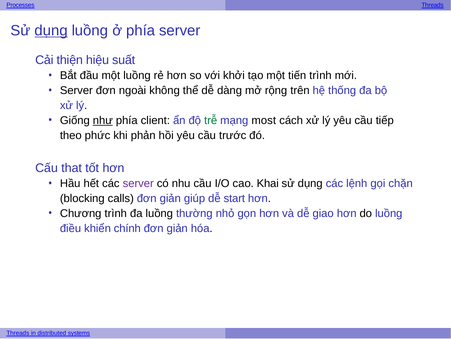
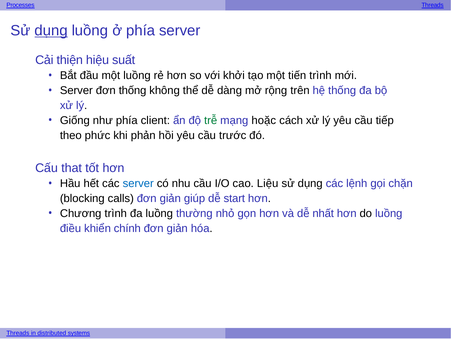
đơn ngoài: ngoài -> thống (133, 90)
như underline: present -> none (103, 120)
most: most -> hoặc (264, 120)
server colour: purple -> blue (138, 183)
Khai: Khai -> Liệu (268, 183)
giao: giao -> nhất (323, 213)
